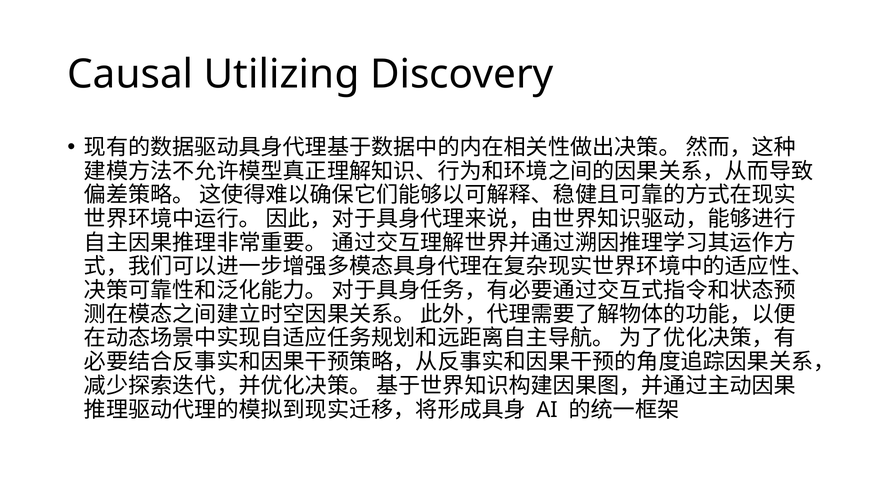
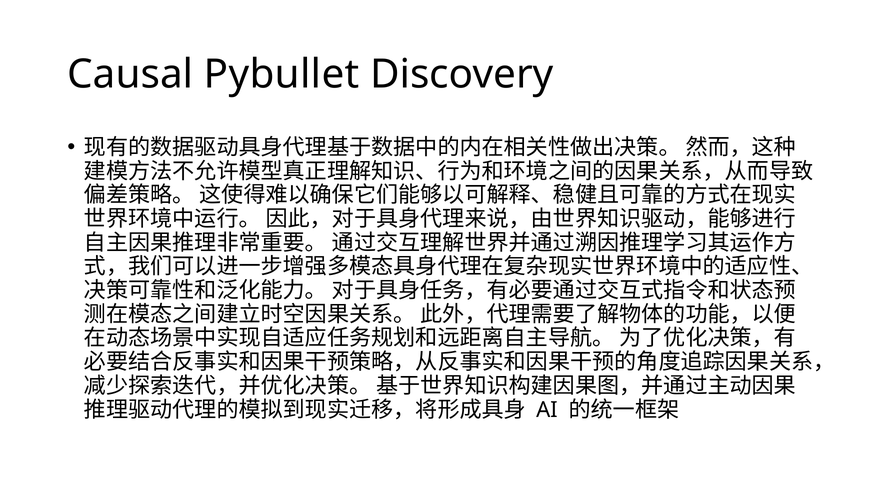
Utilizing: Utilizing -> Pybullet (282, 74)
